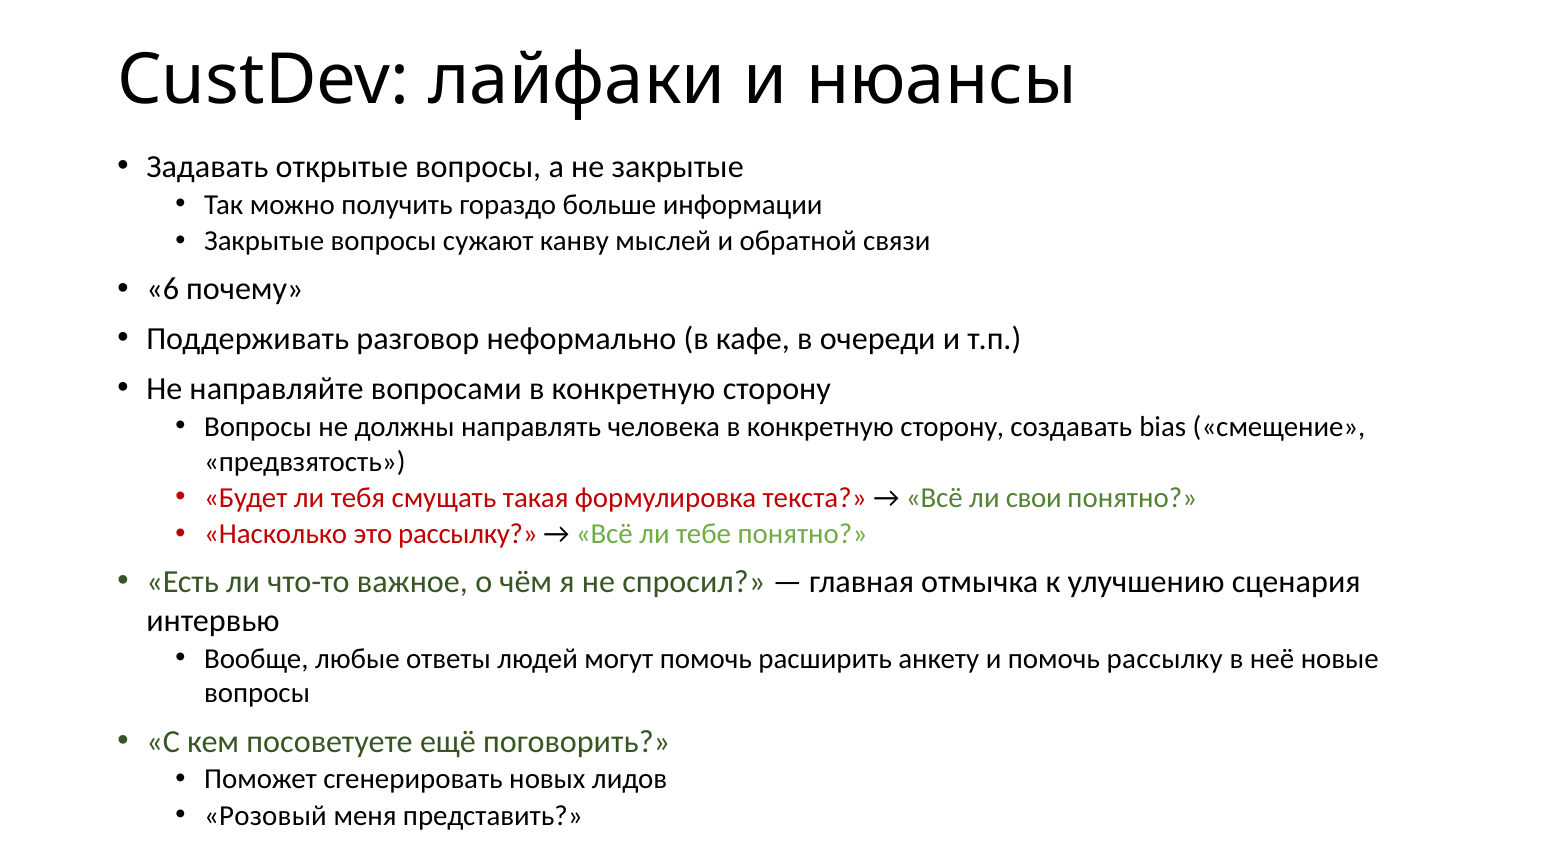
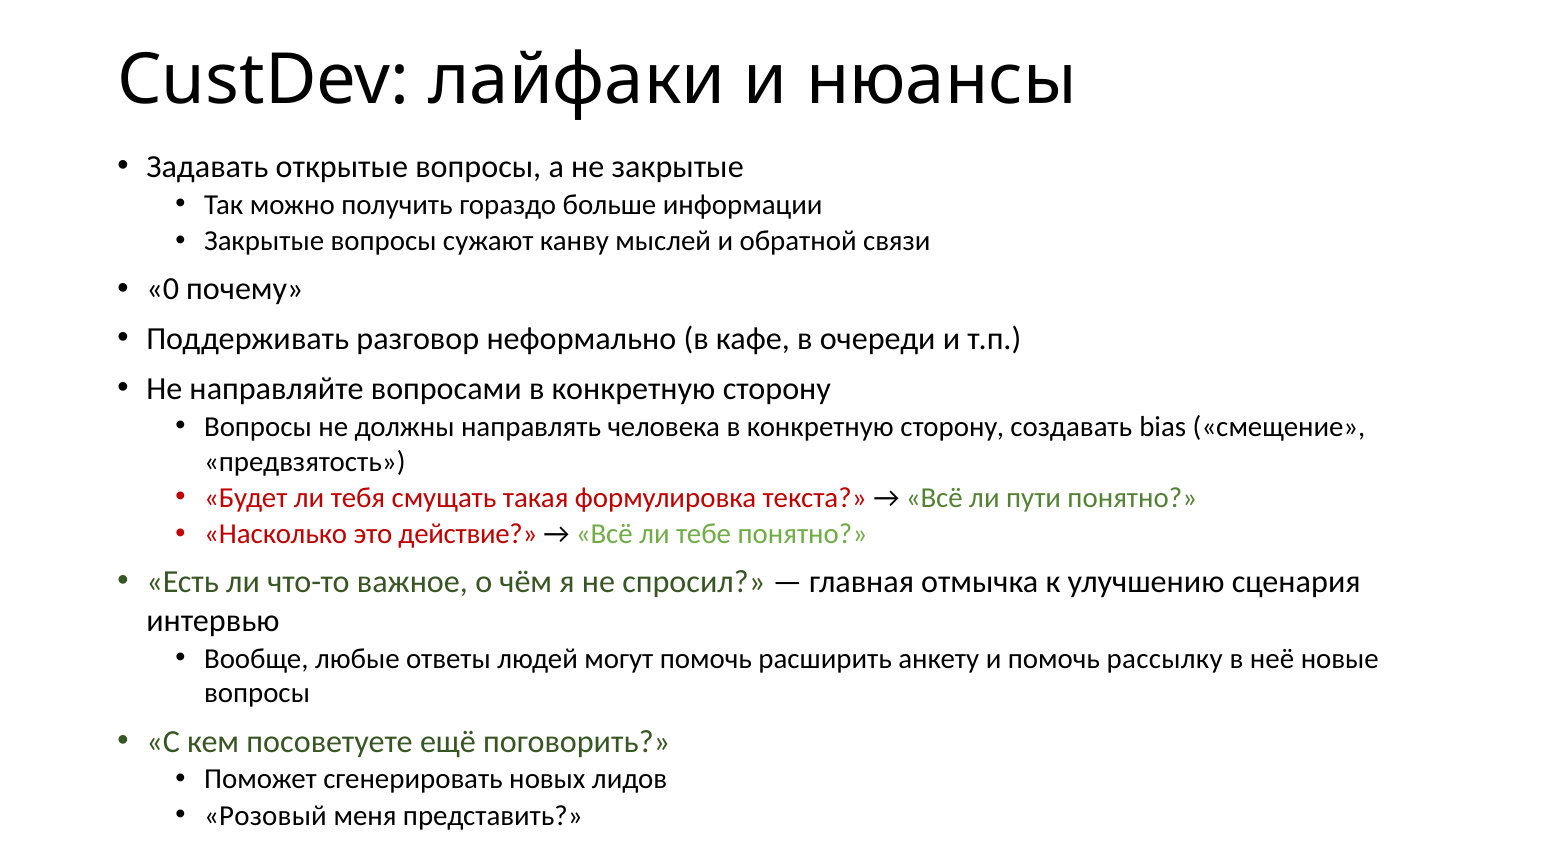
6: 6 -> 0 (163, 289)
свои: свои -> пути (1034, 498)
это рассылку: рассылку -> действие (468, 534)
